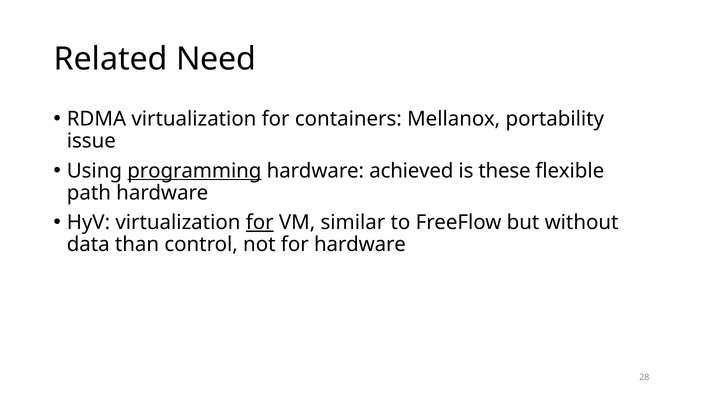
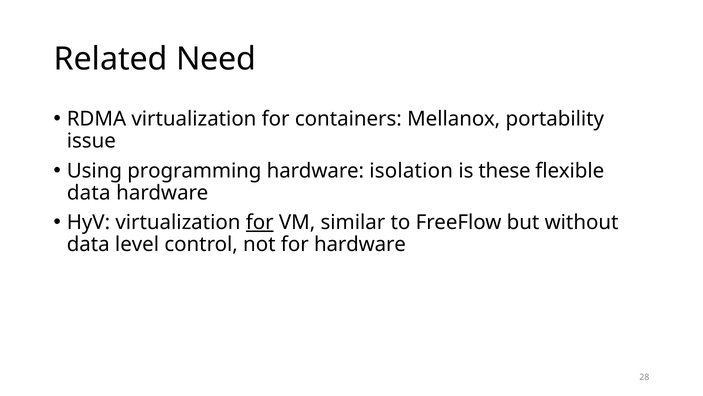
programming underline: present -> none (194, 170)
achieved: achieved -> isolation (411, 170)
path: path -> data (89, 193)
than: than -> level (137, 244)
